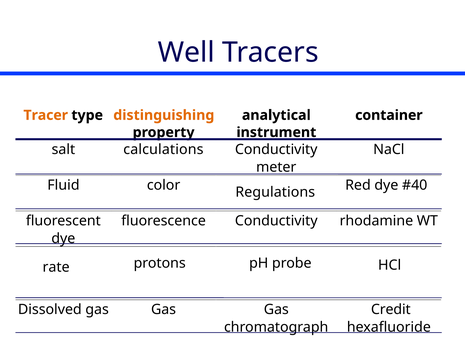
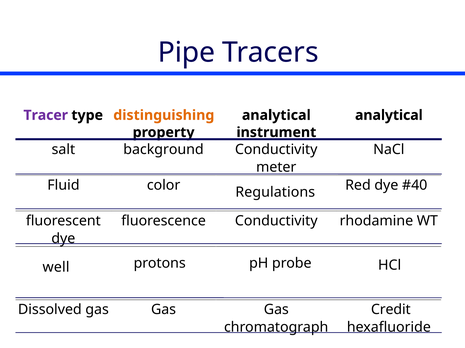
Well: Well -> Pipe (186, 52)
Tracer colour: orange -> purple (46, 115)
container: container -> analytical (389, 115)
calculations: calculations -> background (163, 150)
rate: rate -> well (56, 268)
